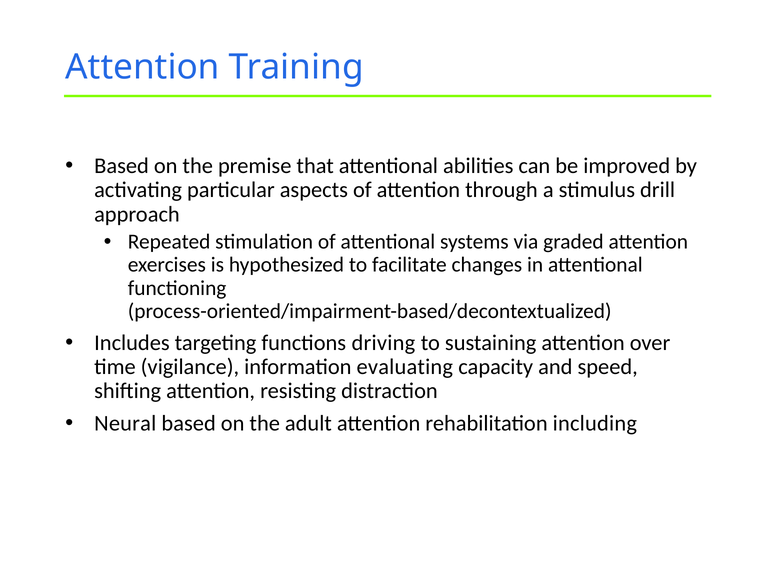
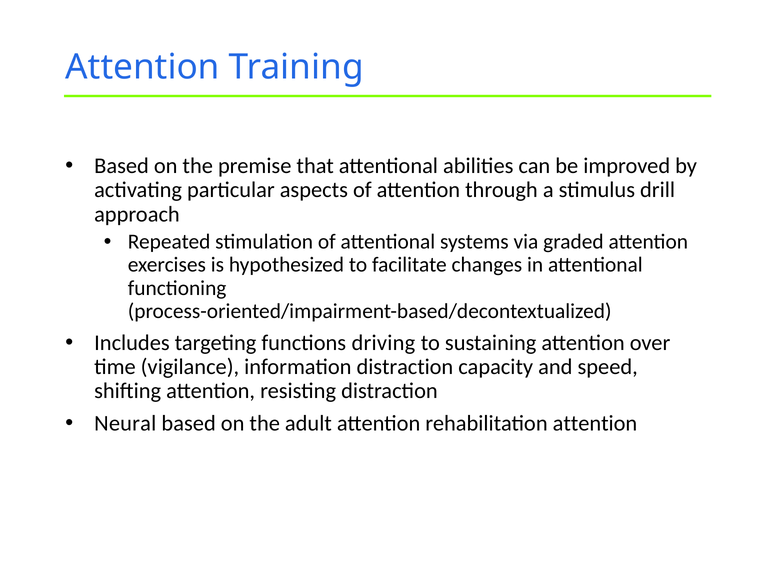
information evaluating: evaluating -> distraction (405, 367)
rehabilitation including: including -> attention (595, 424)
